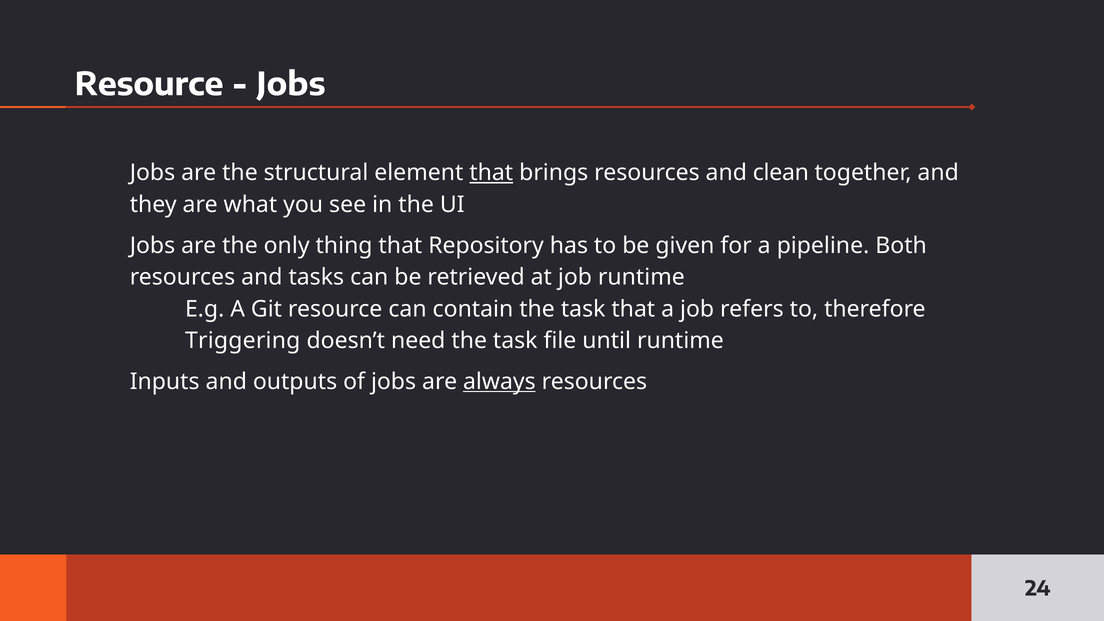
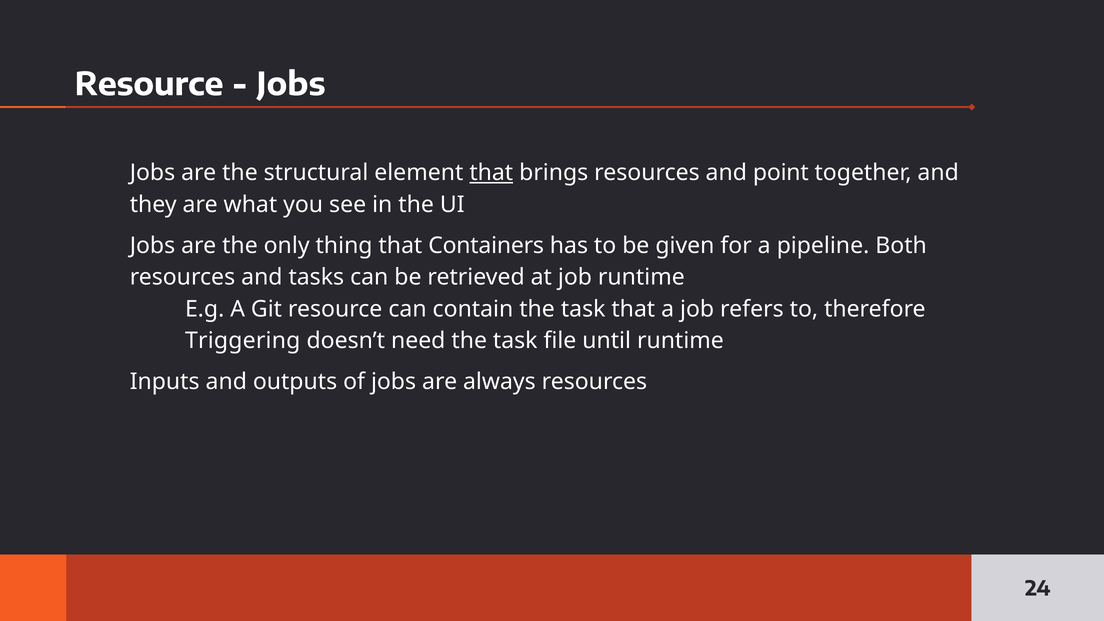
clean: clean -> point (781, 173)
Repository: Repository -> Containers (486, 245)
always underline: present -> none (499, 382)
